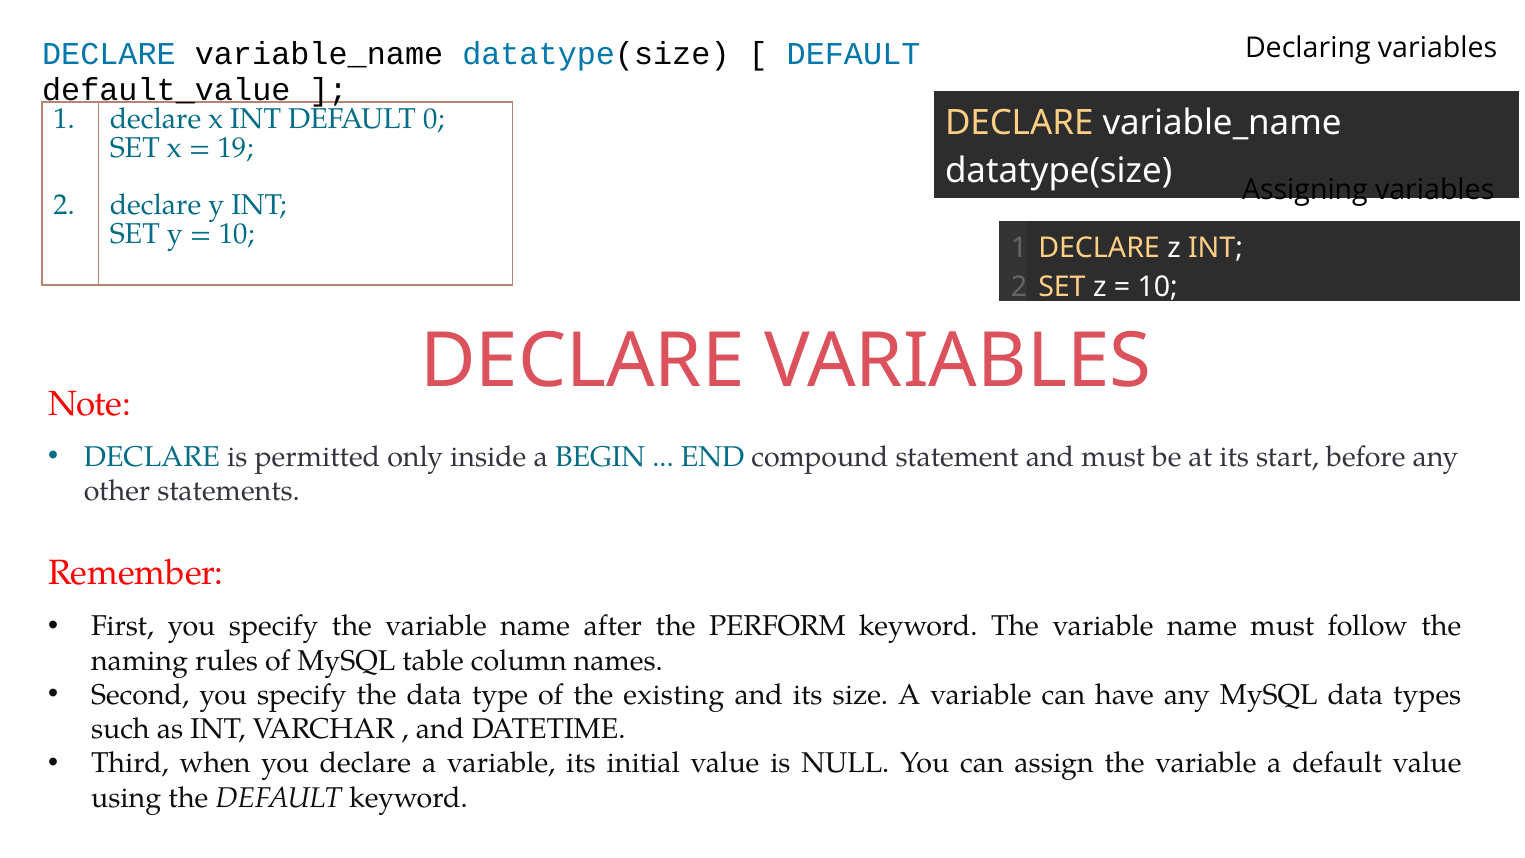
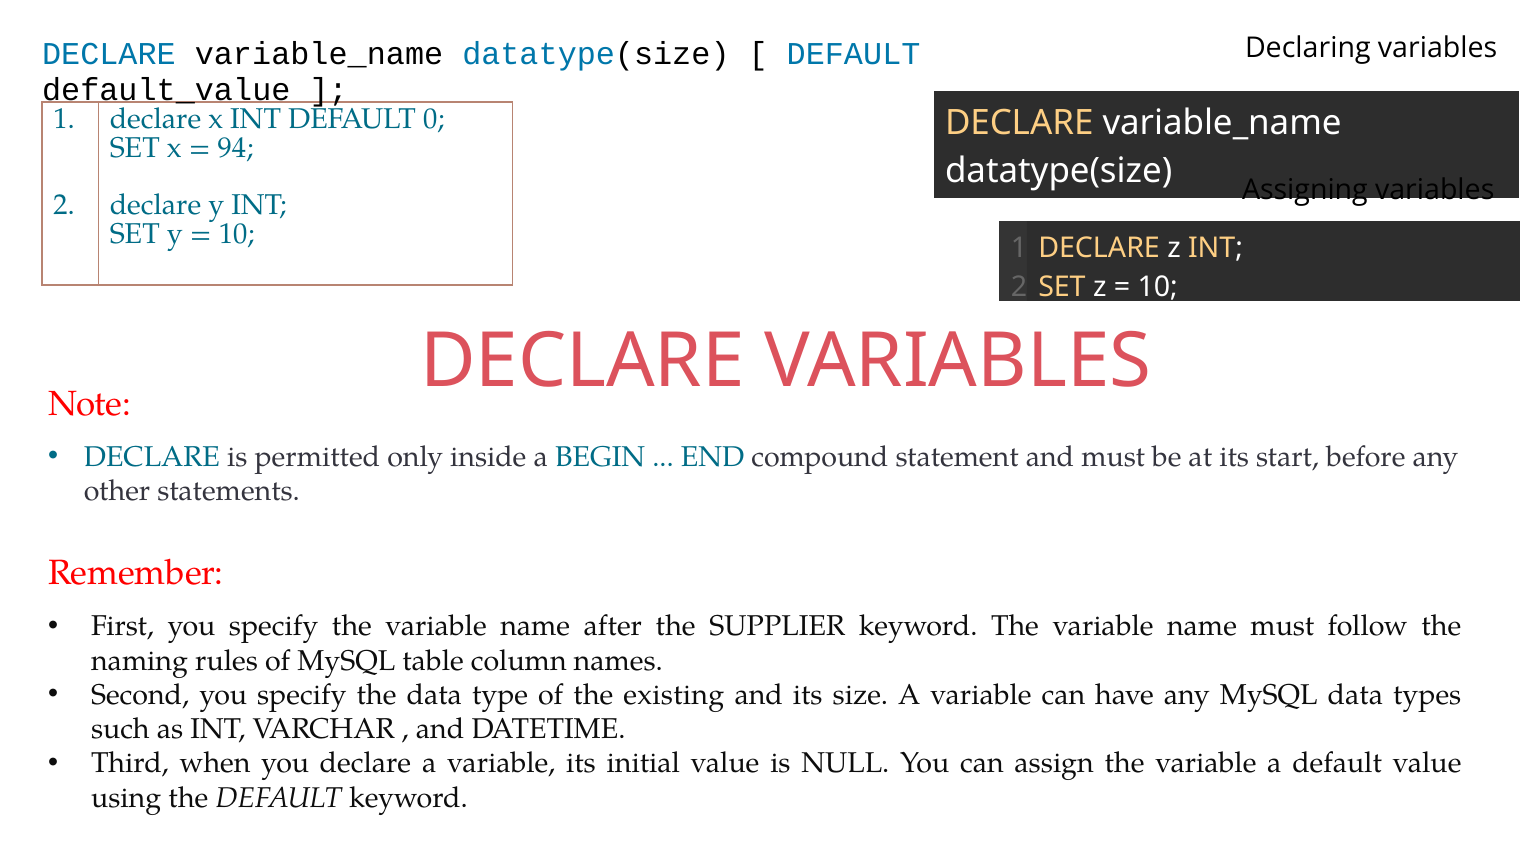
19: 19 -> 94 (236, 148)
PERFORM: PERFORM -> SUPPLIER (777, 626)
